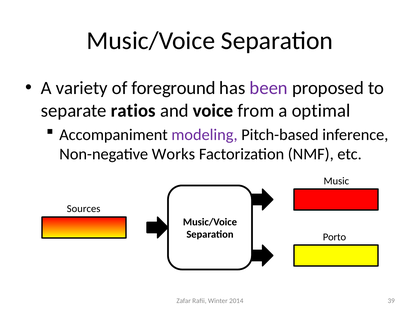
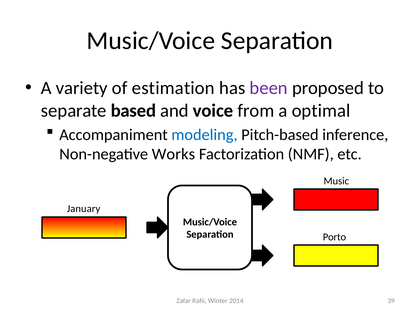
foreground: foreground -> estimation (173, 88)
ratios: ratios -> based (133, 111)
modeling colour: purple -> blue (204, 135)
Sources: Sources -> January (84, 209)
